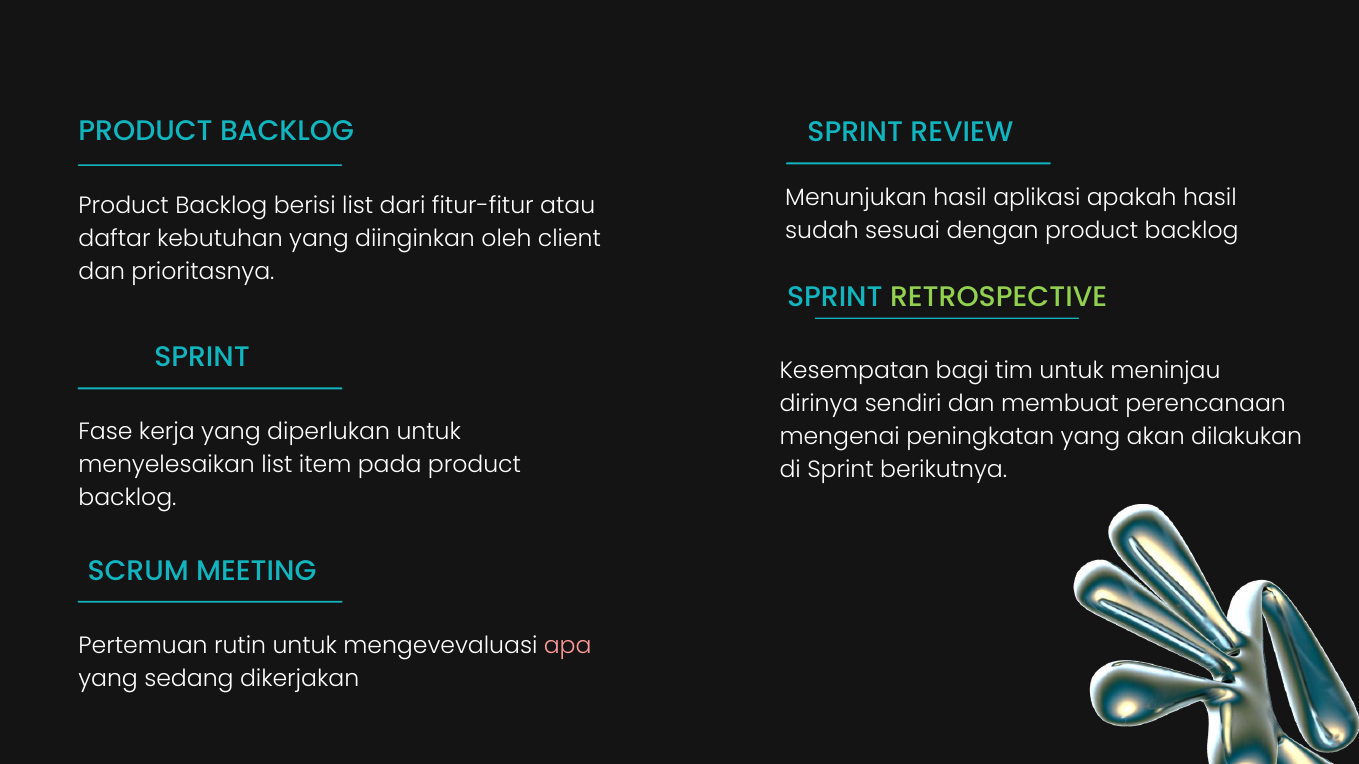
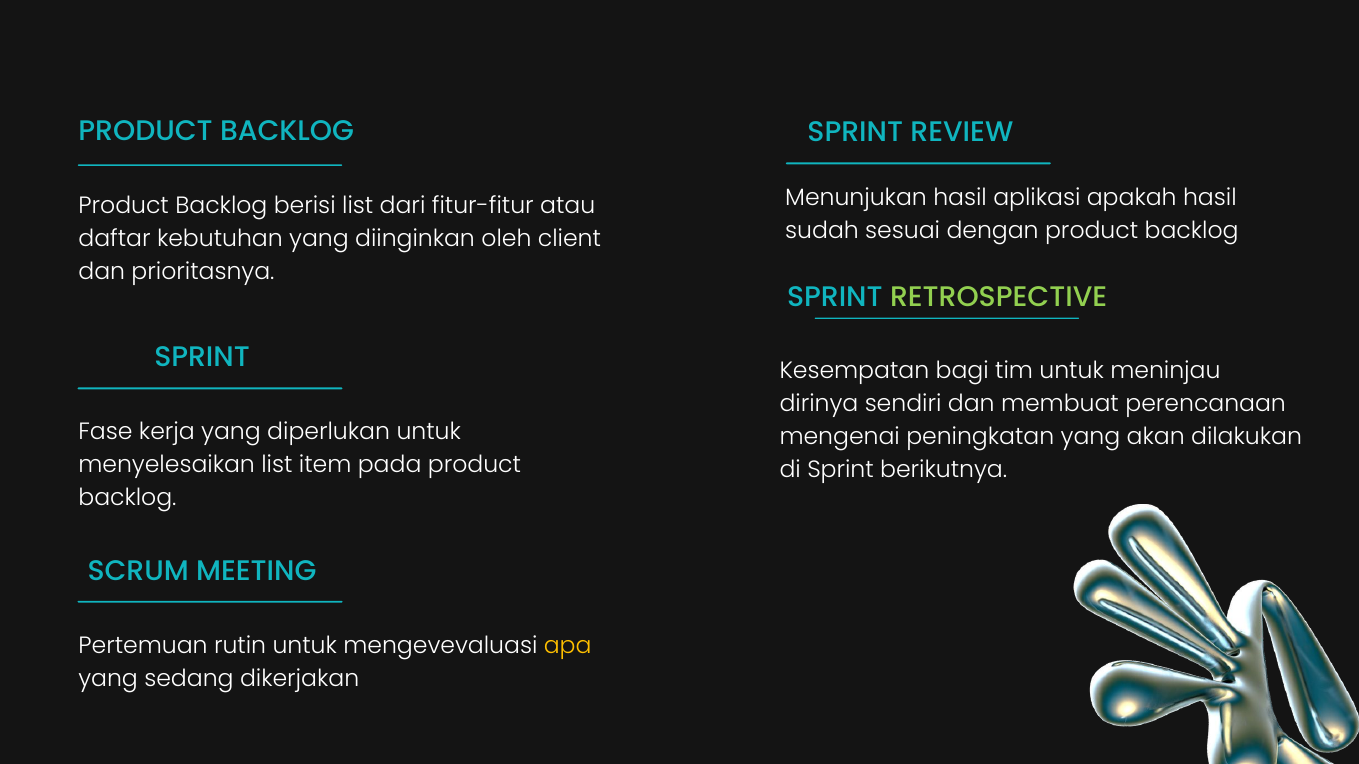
apa colour: pink -> yellow (568, 646)
